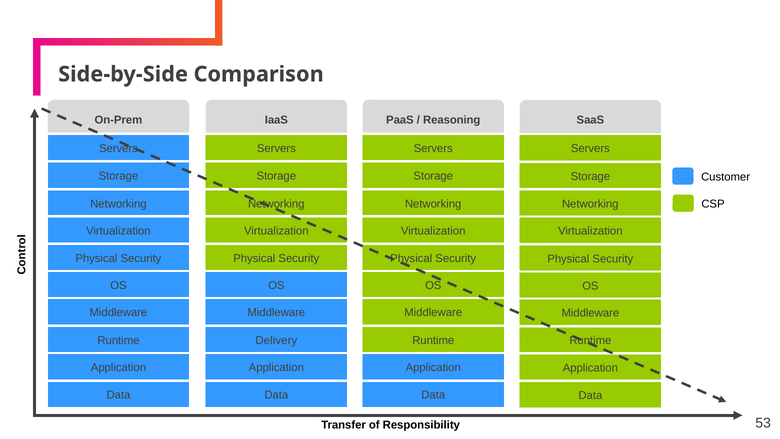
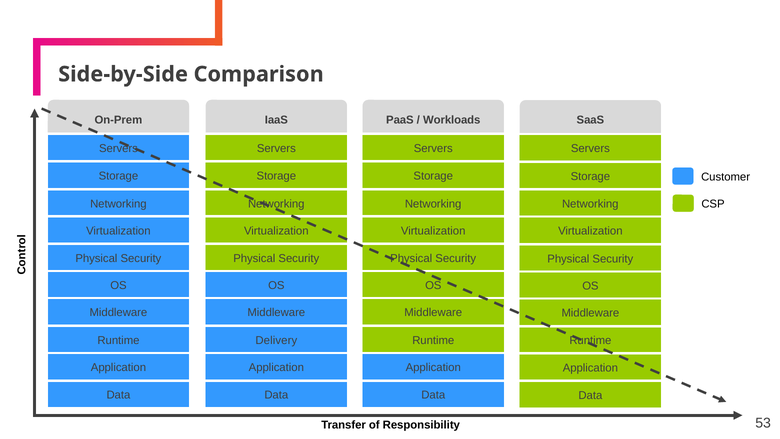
Reasoning: Reasoning -> Workloads (452, 120)
